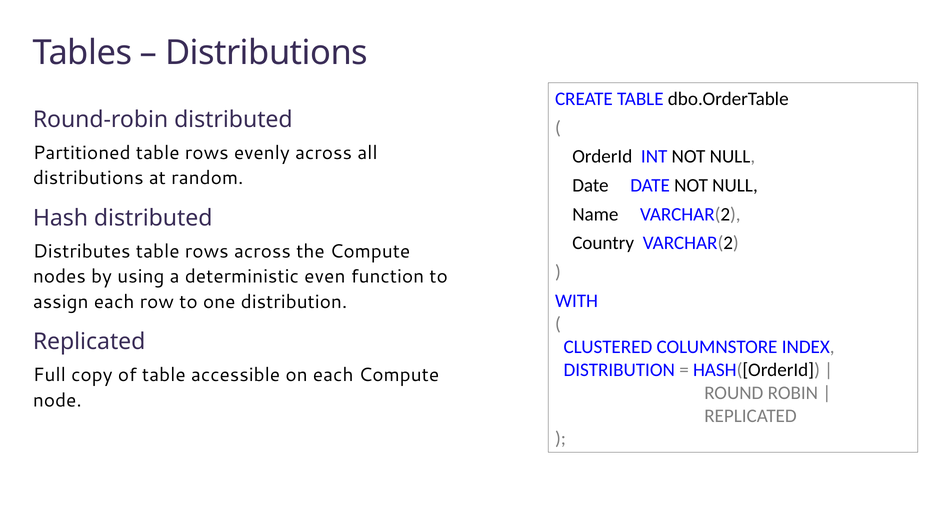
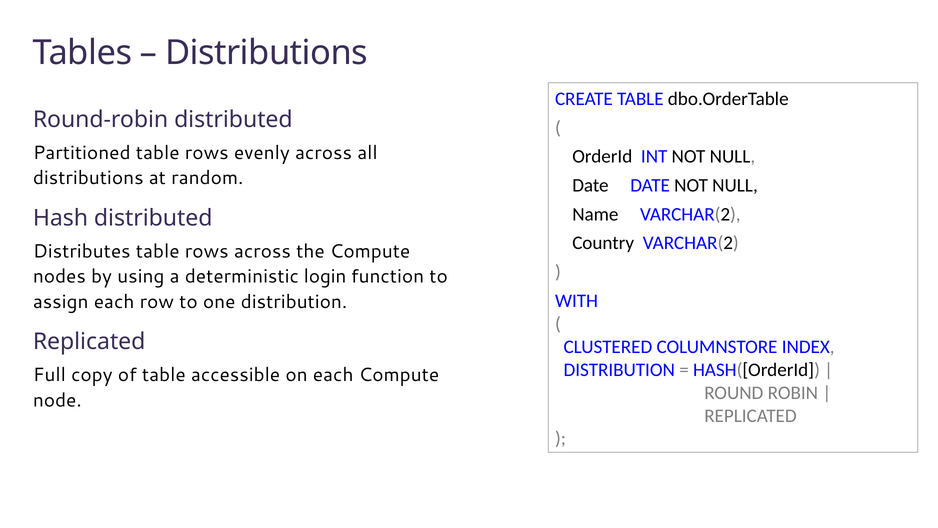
even: even -> login (325, 276)
